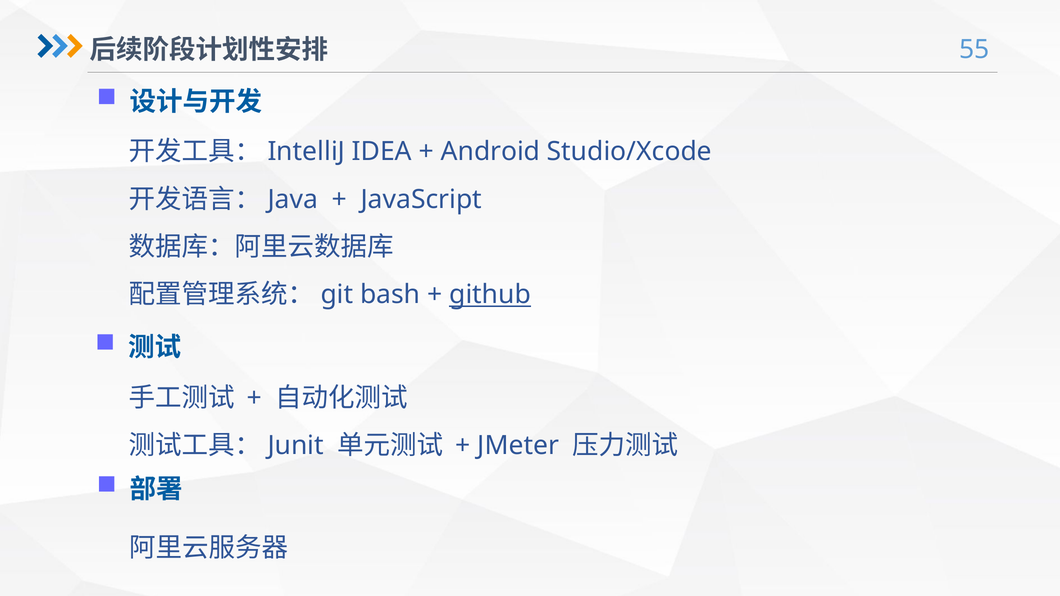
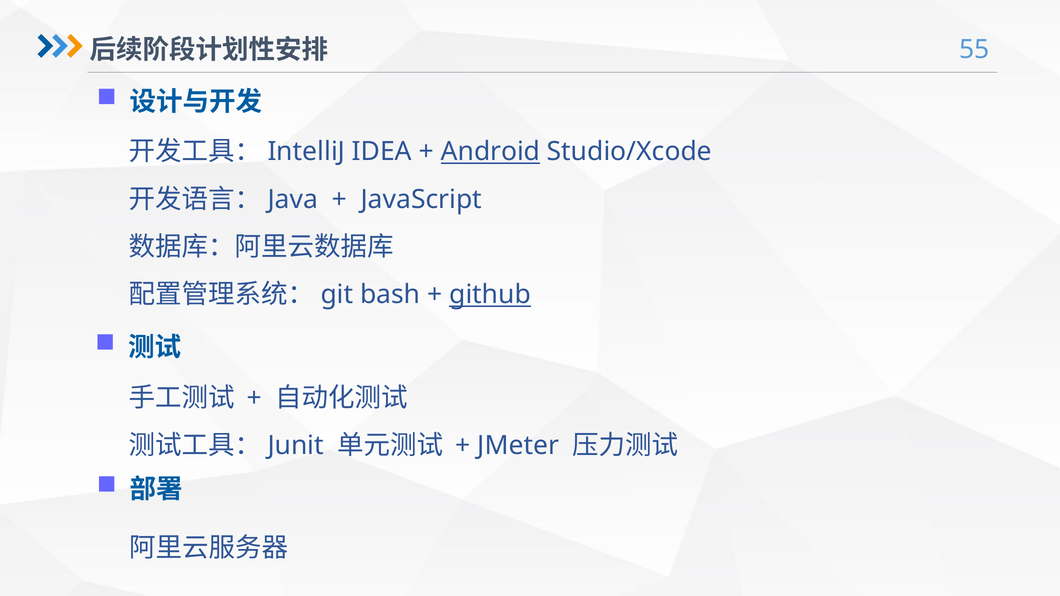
Android underline: none -> present (490, 152)
